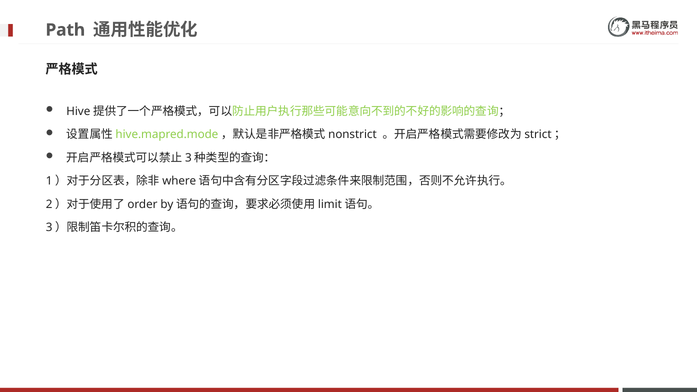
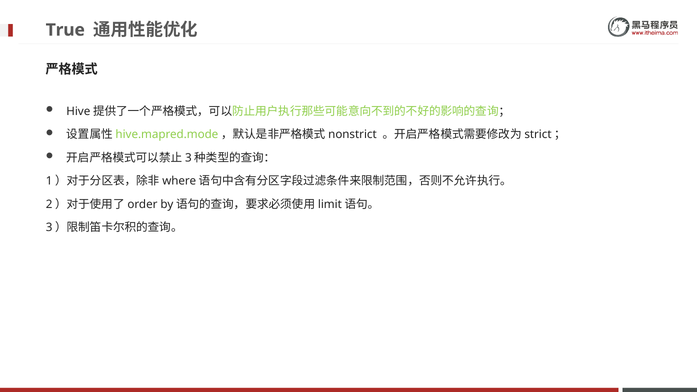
Path: Path -> True (65, 30)
